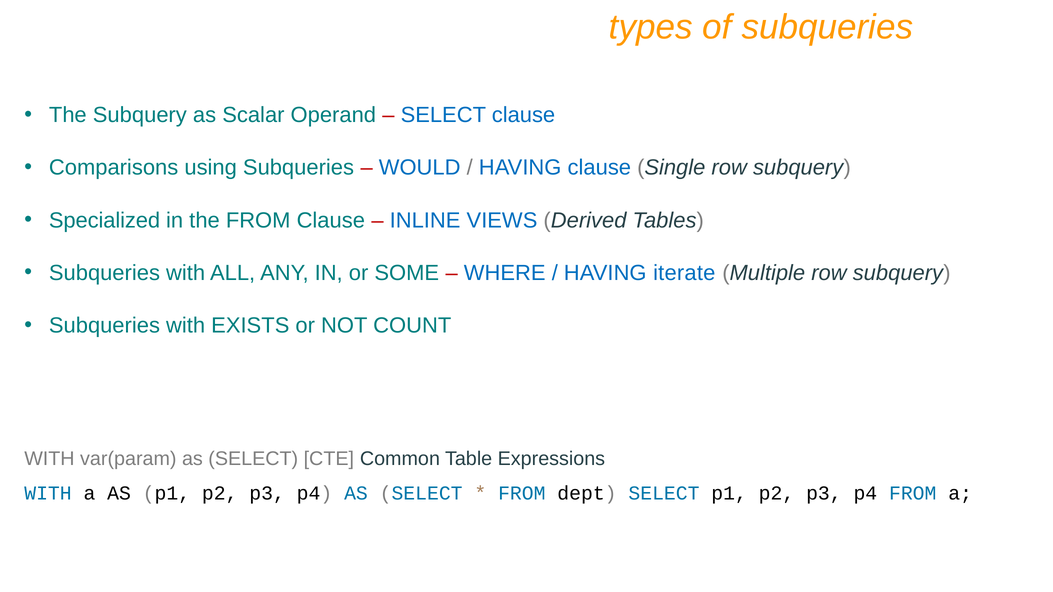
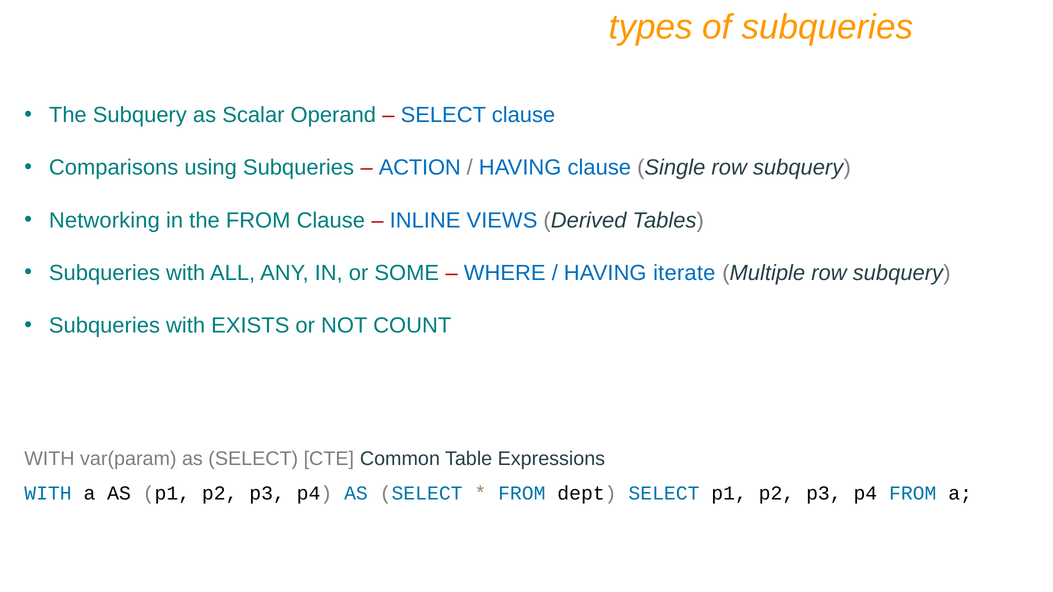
WOULD: WOULD -> ACTION (420, 168)
Specialized: Specialized -> Networking (104, 220)
